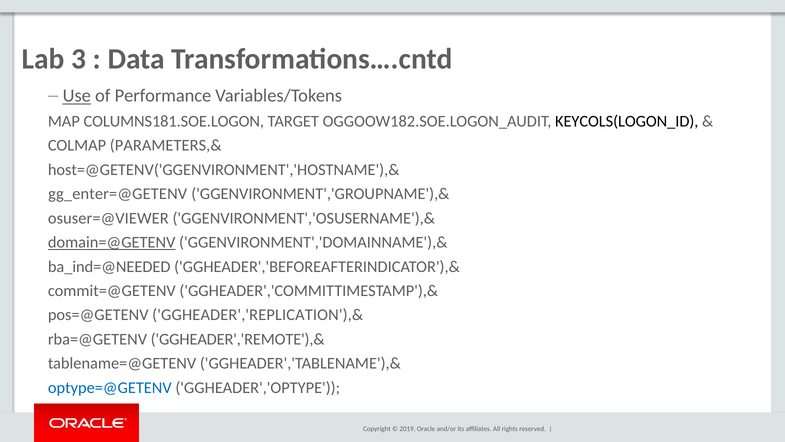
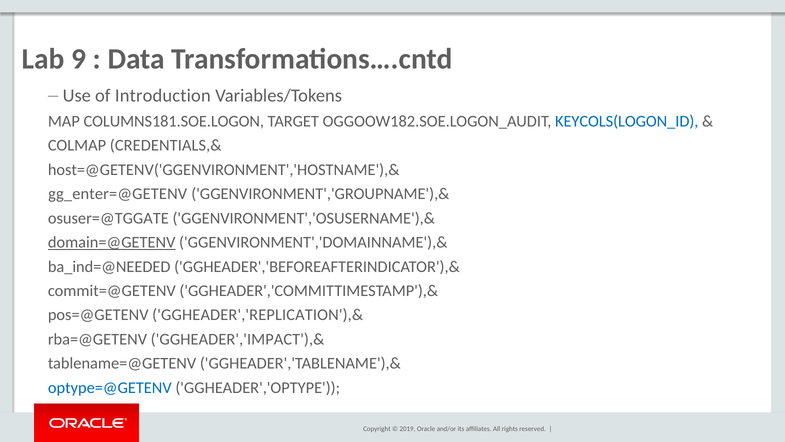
3: 3 -> 9 (79, 59)
Use underline: present -> none (77, 96)
Performance: Performance -> Introduction (163, 96)
KEYCOLS(LOGON_ID colour: black -> blue (627, 121)
PARAMETERS,&: PARAMETERS,& -> CREDENTIALS,& (166, 145)
osuser=@VIEWER: osuser=@VIEWER -> osuser=@TGGATE (108, 218)
GGHEADER','REMOTE'),&: GGHEADER','REMOTE'),& -> GGHEADER','IMPACT'),& (238, 339)
